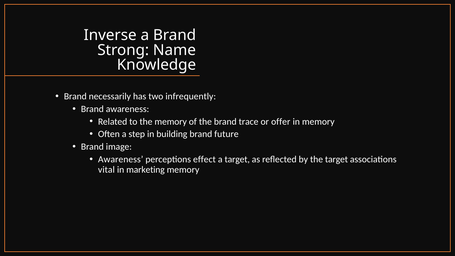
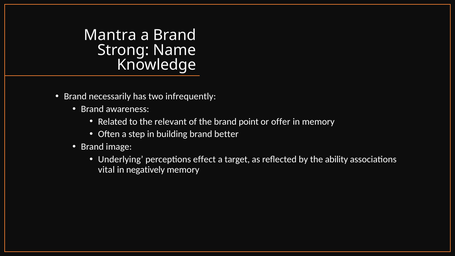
Inverse: Inverse -> Mantra (110, 35)
the memory: memory -> relevant (171, 122)
trace: trace -> point (249, 122)
future: future -> better (226, 134)
Awareness: Awareness -> Underlying (121, 159)
the target: target -> ability (336, 159)
marketing: marketing -> negatively (146, 170)
